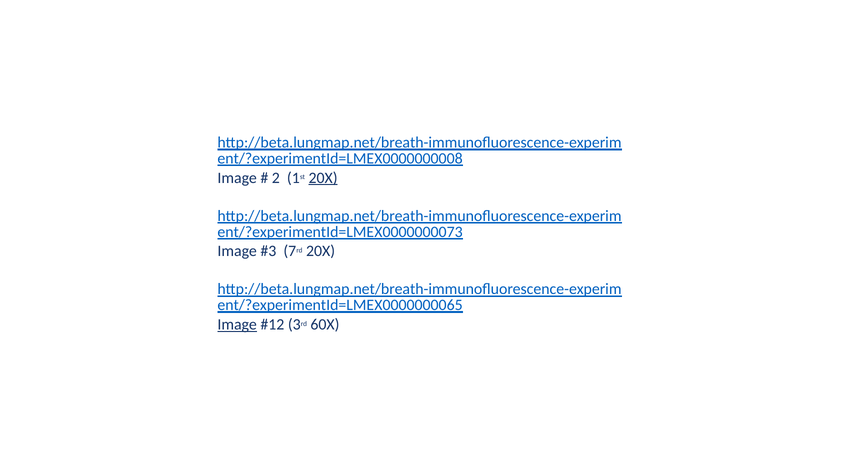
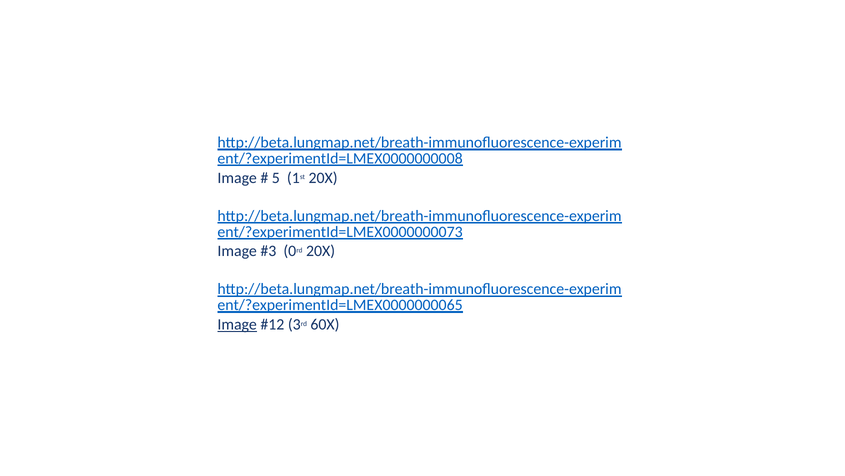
2: 2 -> 5 (276, 178)
20X underline: present -> none (323, 178)
7: 7 -> 0 (290, 251)
